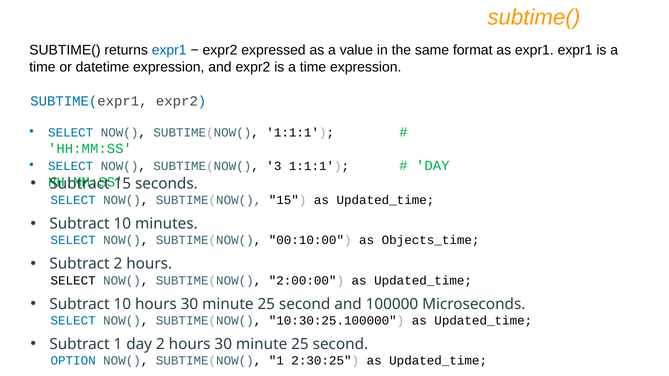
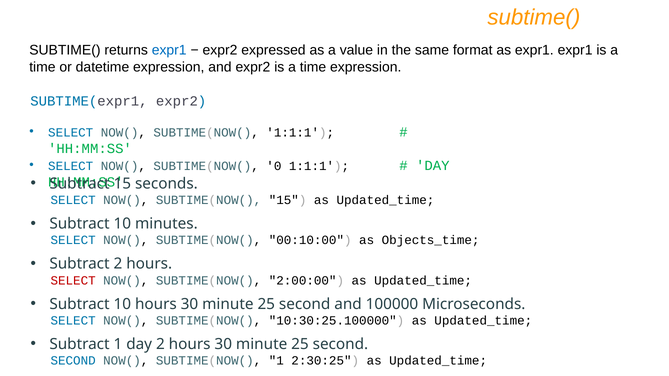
3: 3 -> 0 (274, 166)
SELECT colour: black -> red (73, 281)
OPTION: OPTION -> SECOND (73, 361)
